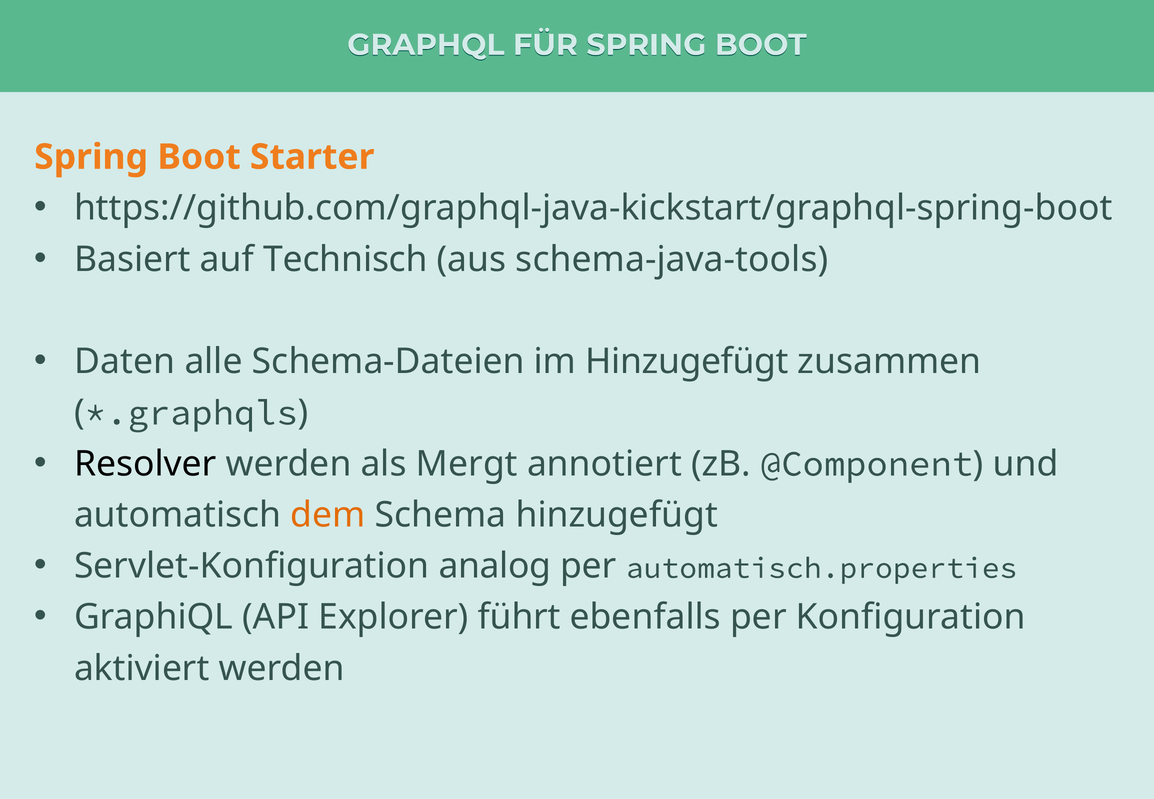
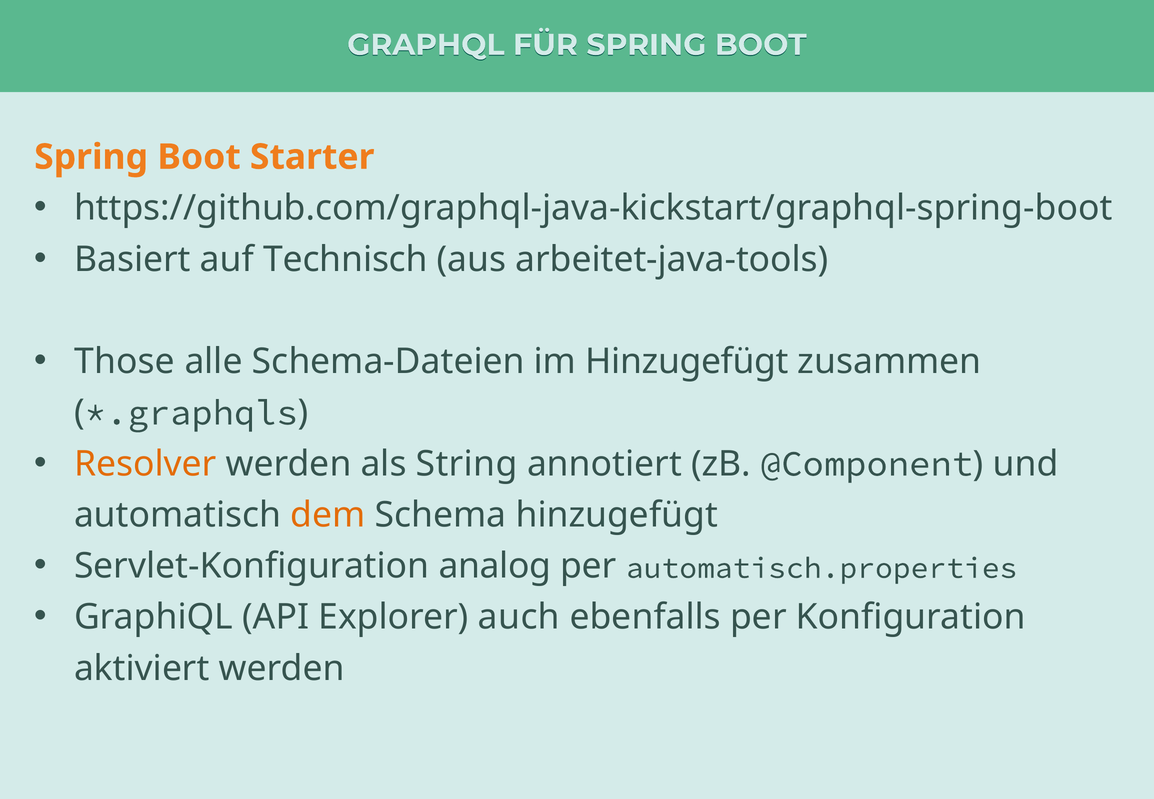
schema-java-tools: schema-java-tools -> arbeitet-java-tools (672, 259)
Daten: Daten -> Those (125, 362)
Resolver colour: black -> orange (145, 464)
Mergt: Mergt -> String (467, 464)
führt: führt -> auch (519, 617)
